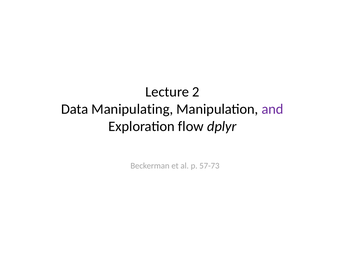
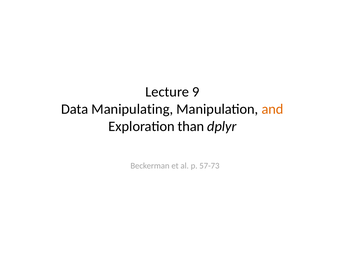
2: 2 -> 9 (196, 92)
and colour: purple -> orange (272, 109)
flow: flow -> than (191, 126)
